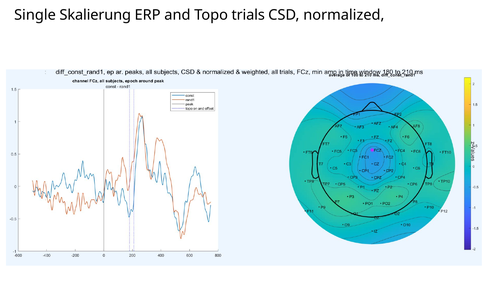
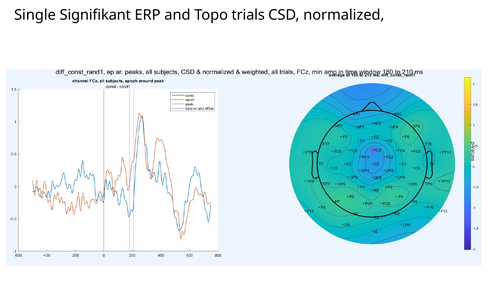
Skalierung: Skalierung -> Signifikant (95, 15)
